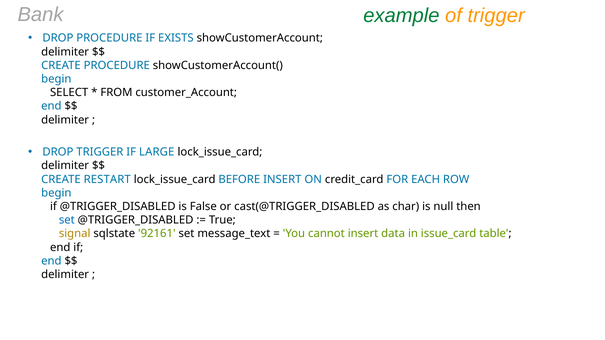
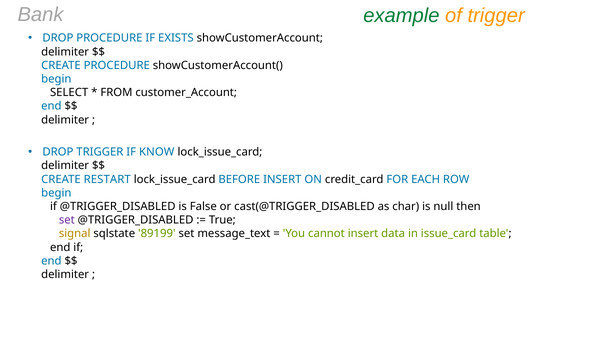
LARGE: LARGE -> KNOW (157, 152)
set colour: blue -> purple (67, 220)
92161: 92161 -> 89199 (157, 234)
